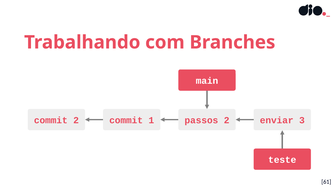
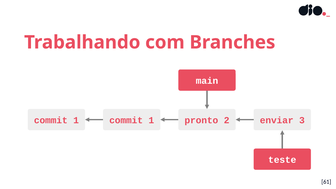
2: 2 -> 1 (76, 120)
passos: passos -> pronto (201, 120)
